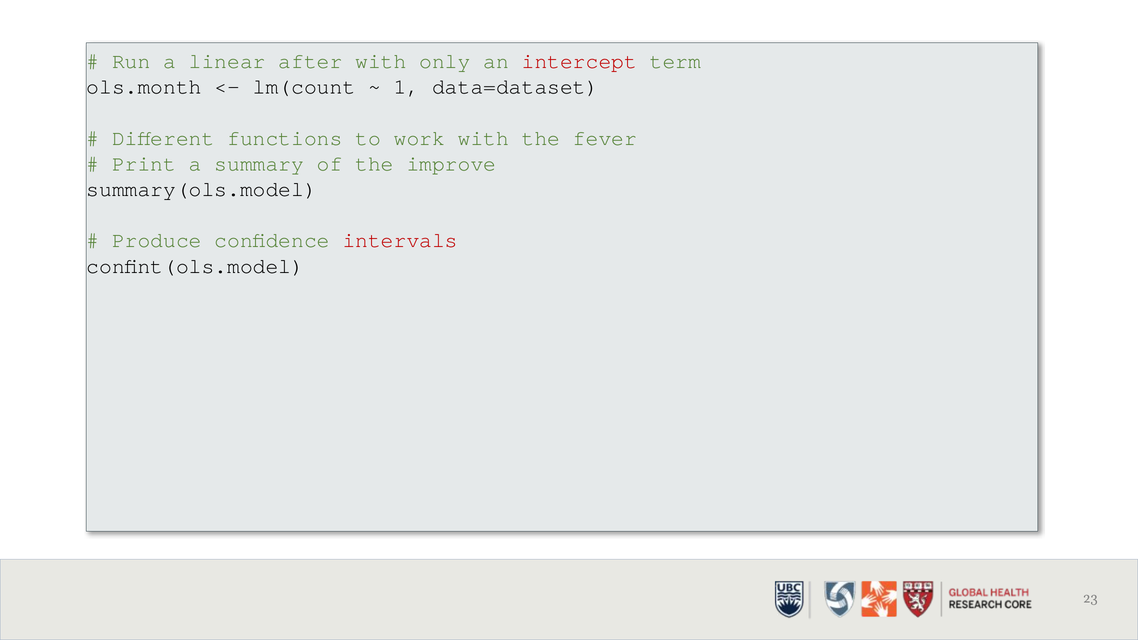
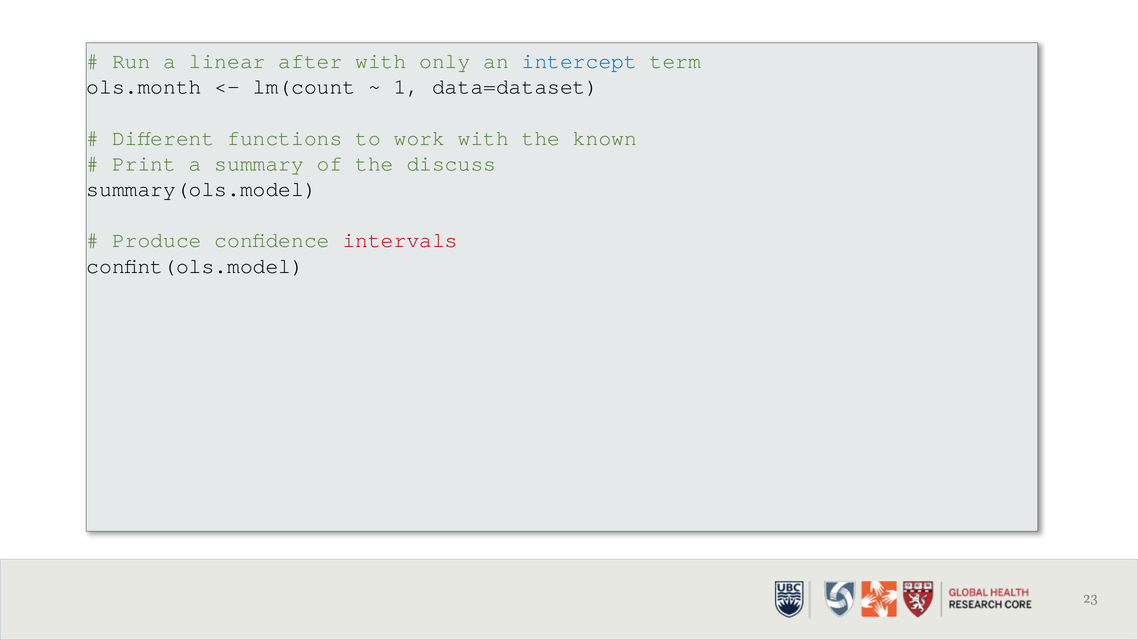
intercept colour: red -> blue (579, 61)
fever: fever -> known (605, 138)
improve: improve -> discuss (451, 164)
